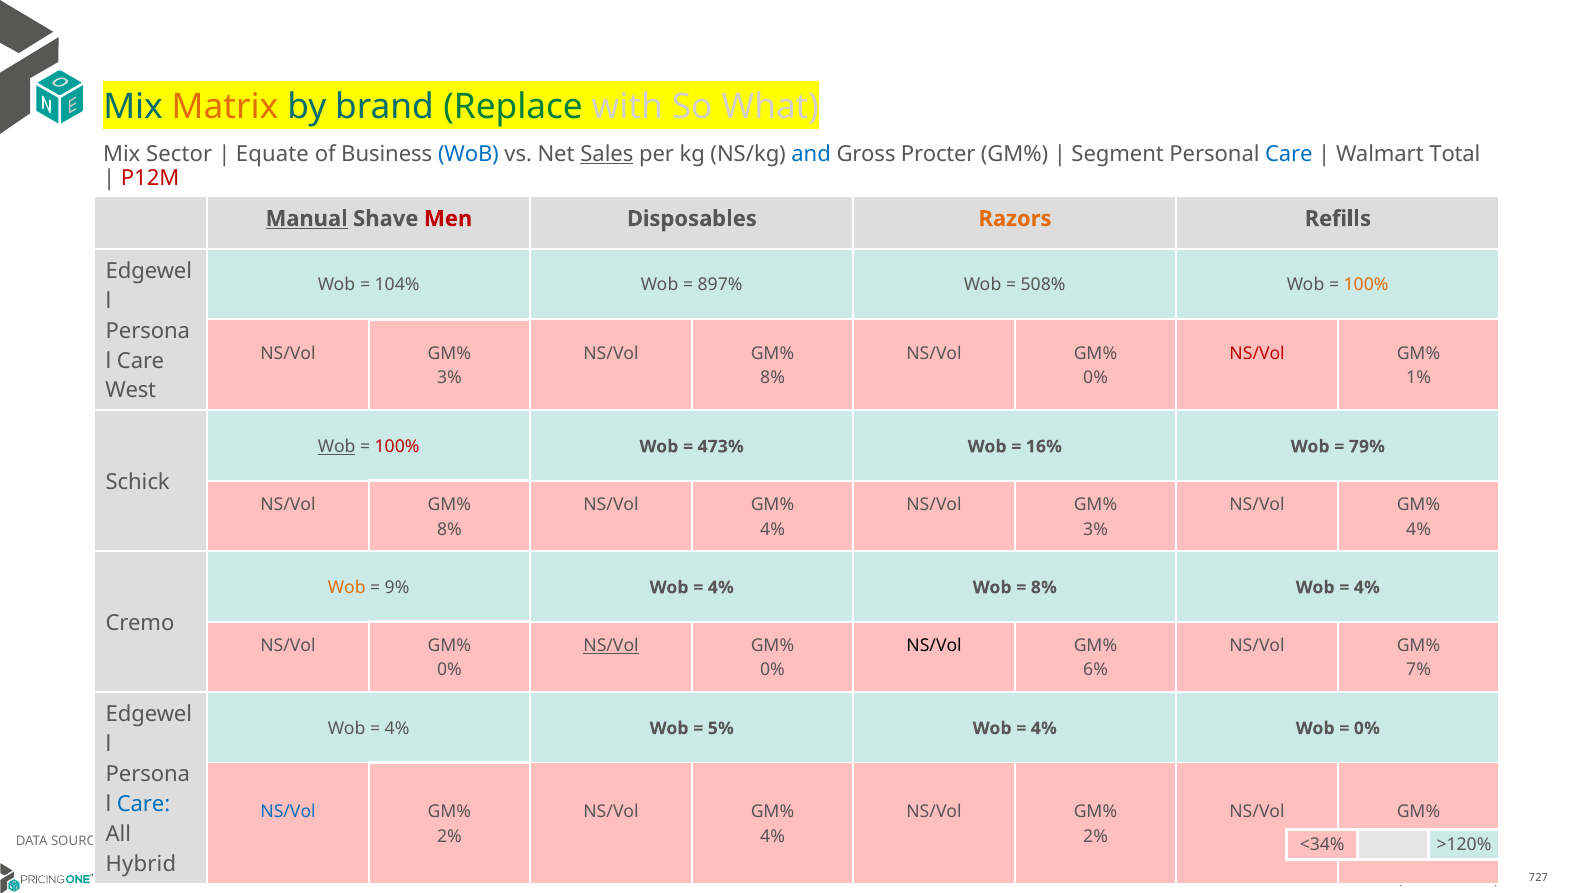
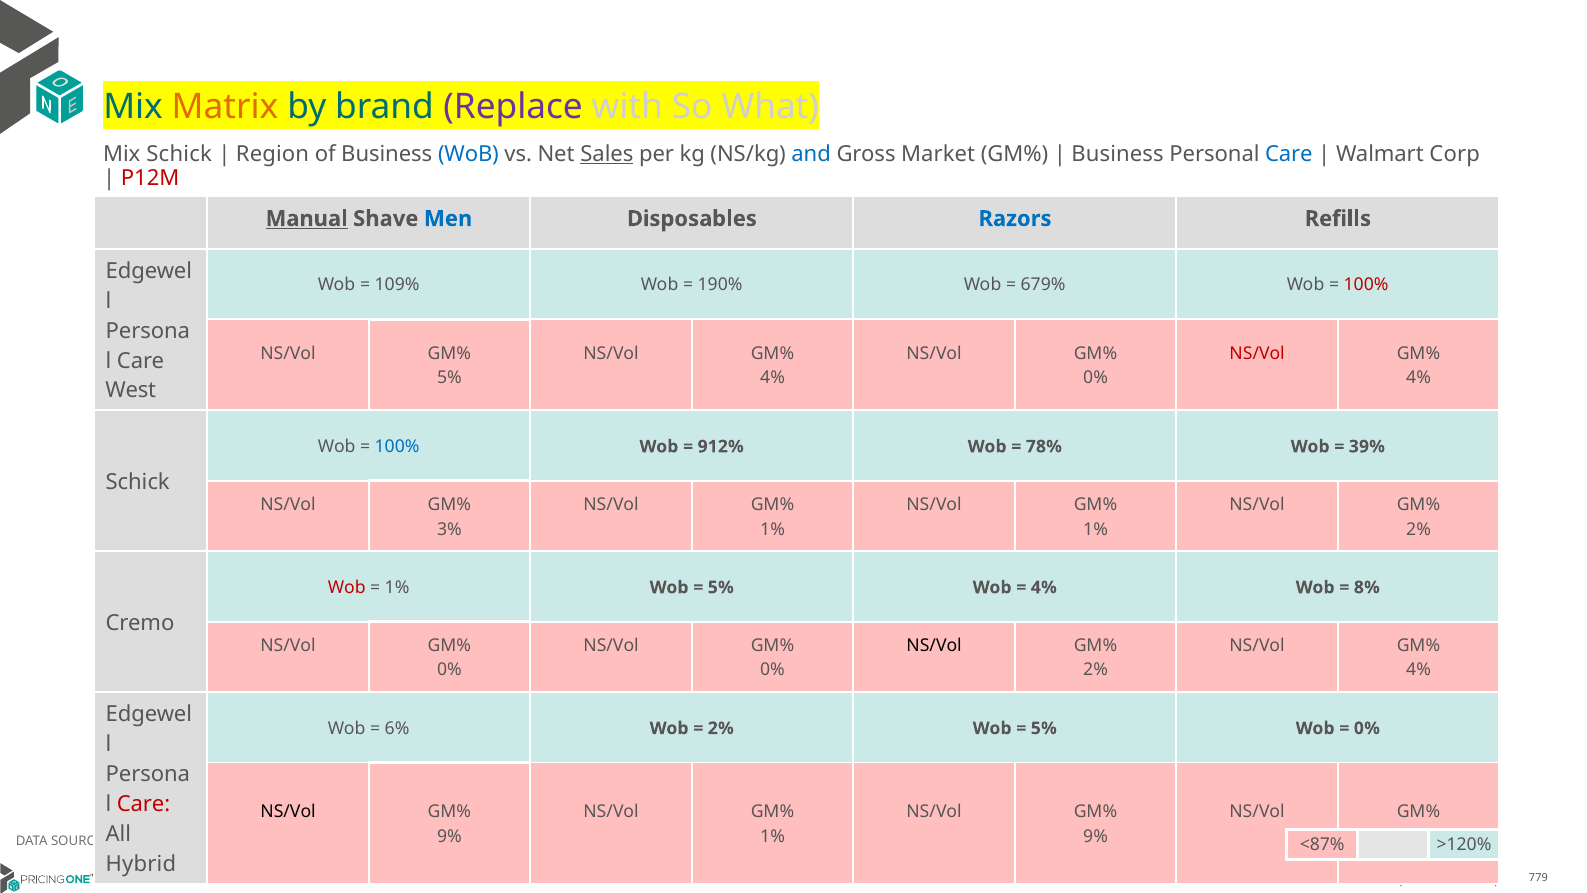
Replace colour: green -> purple (513, 107)
Mix Sector: Sector -> Schick (179, 154)
Equate: Equate -> Region (272, 154)
Procter: Procter -> Market (938, 154)
Segment: Segment -> Business (1118, 154)
Total: Total -> Corp (1455, 154)
Men colour: red -> blue (448, 219)
Razors colour: orange -> blue (1015, 219)
104%: 104% -> 109% (397, 285)
897%: 897% -> 190% (720, 285)
508%: 508% -> 679% (1043, 285)
100% colour: orange -> red (1366, 285)
3%: 3% -> 5% (450, 378)
8%: 8% -> 4% (773, 378)
1%: 1% -> 4% (1419, 378)
Wob underline: present -> none (337, 446)
100% colour: red -> blue (397, 446)
473%: 473% -> 912% (721, 446)
16%: 16% -> 78% (1044, 446)
79%: 79% -> 39% (1367, 446)
8%: 8% -> 3% (450, 529)
4%: 4% -> 1% (773, 529)
3%: 3% -> 1% (1096, 529)
4%: 4% -> 2% (1419, 529)
Wob colour: orange -> red (347, 587)
9%: 9% -> 1% (397, 587)
4%: 4% -> 5% (721, 587)
8%: 8% -> 4% (1044, 587)
4%: 4% -> 8% (1367, 587)
NS/Vol underline: present -> none (611, 645)
6%: 6% -> 2% (1096, 670)
7%: 7% -> 4% (1419, 670)
4%: 4% -> 6% (397, 728)
5%: 5% -> 2% (721, 728)
4%: 4% -> 5% (1044, 728)
Care colour: blue -> red (144, 804)
NS/Vol colour: blue -> black (288, 812)
2%: 2% -> 9% (450, 836)
4%: 4% -> 1% (773, 836)
2%: 2% -> 9% (1096, 836)
<34%: <34% -> <87% (1322, 844)
727: 727 -> 779 (1538, 878)
